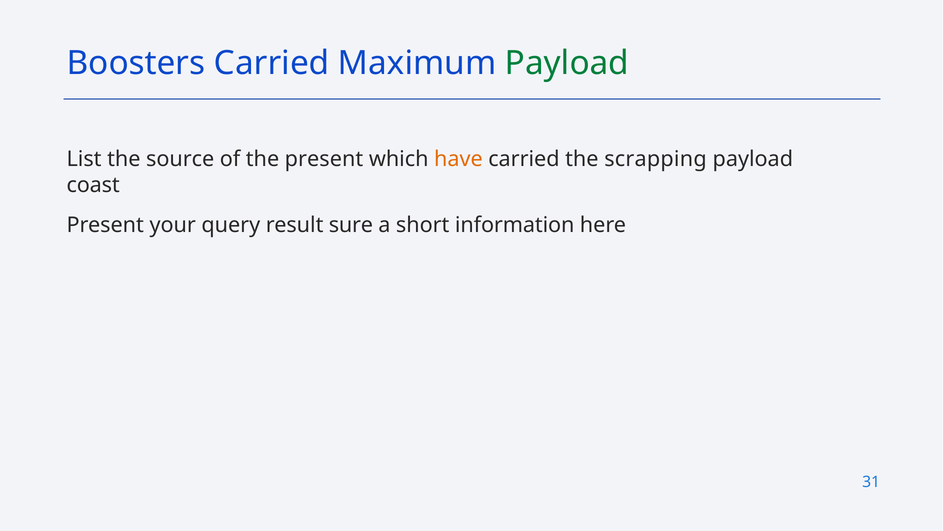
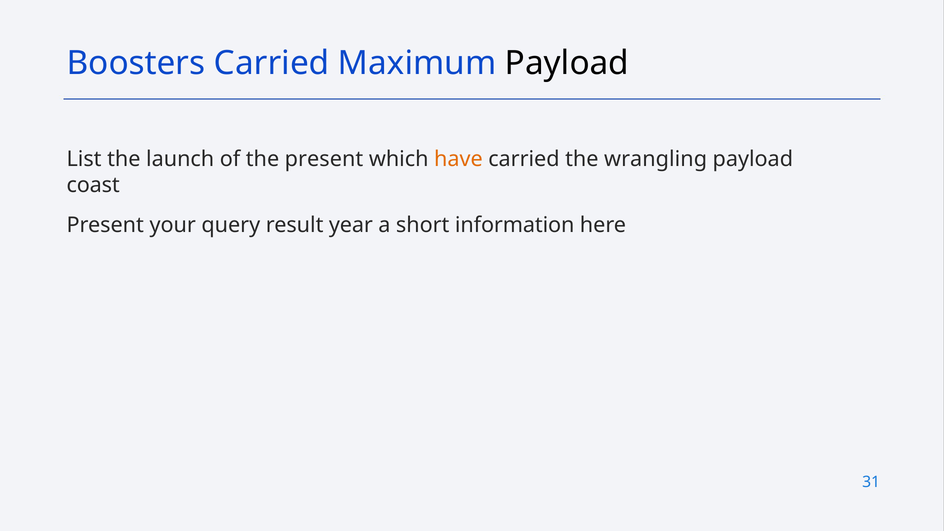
Payload colour: green -> black (567, 63)
source: source -> launch (180, 159)
scrapping: scrapping -> wrangling (656, 159)
sure: sure -> year (351, 225)
